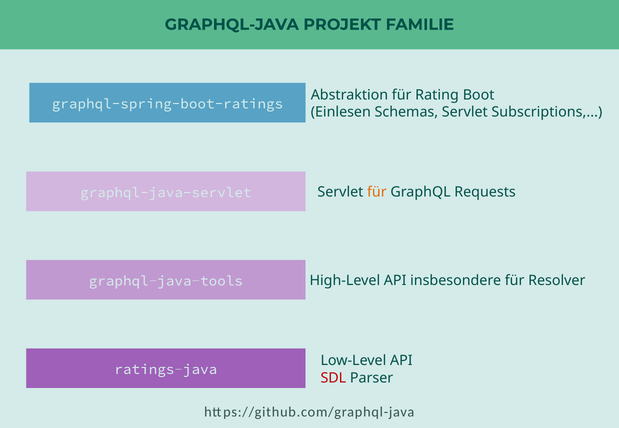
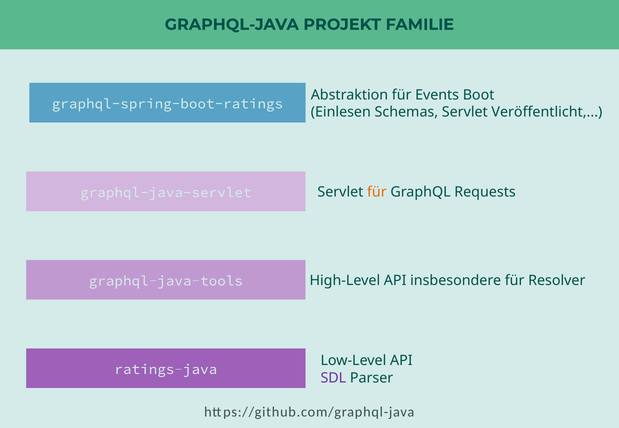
Rating: Rating -> Events (437, 95)
Subscriptions: Subscriptions -> Veröffentlicht (547, 112)
SDL colour: red -> purple (333, 378)
